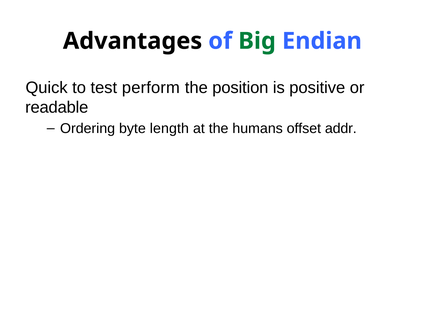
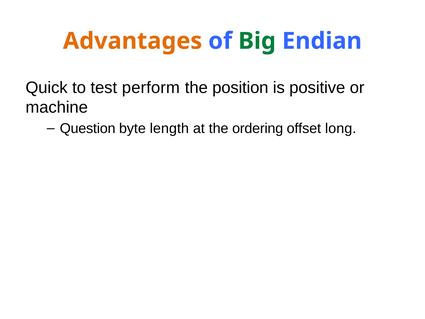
Advantages colour: black -> orange (133, 41)
readable: readable -> machine (57, 107)
Ordering: Ordering -> Question (88, 129)
humans: humans -> ordering (258, 129)
addr: addr -> long (341, 129)
